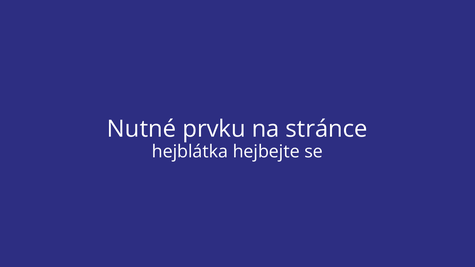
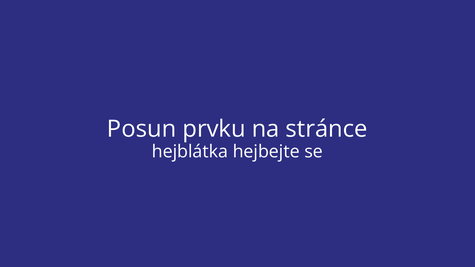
Nutné: Nutné -> Posun (142, 129)
